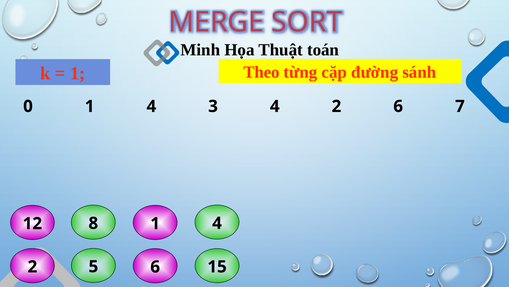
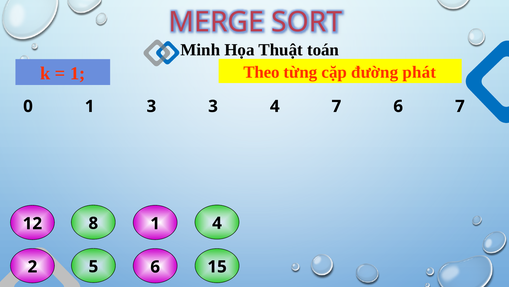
sánh: sánh -> phát (419, 72)
1 4: 4 -> 3 (151, 106)
4 2: 2 -> 7 (336, 106)
